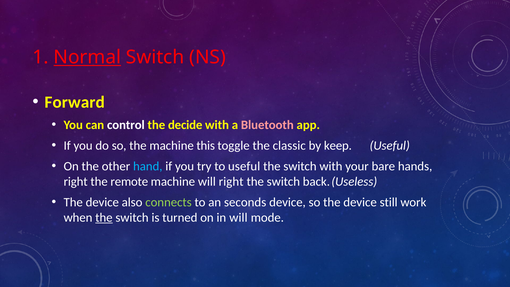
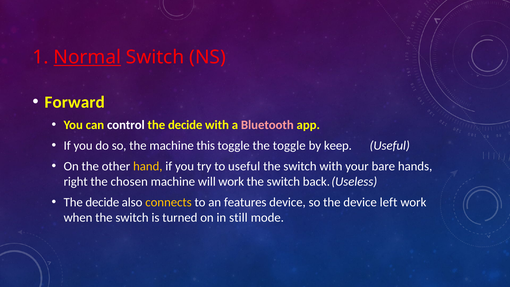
the classic: classic -> toggle (289, 146)
hand colour: light blue -> yellow (148, 166)
remote: remote -> chosen (129, 182)
will right: right -> work (231, 182)
device: device -> decide (102, 202)
connects colour: light green -> yellow (169, 202)
seconds: seconds -> features (245, 202)
still: still -> left (389, 202)
the underline: present -> none (104, 217)
in will: will -> still (238, 217)
